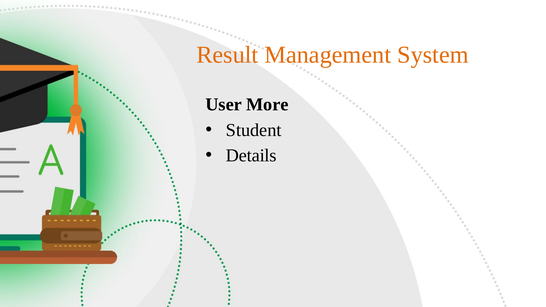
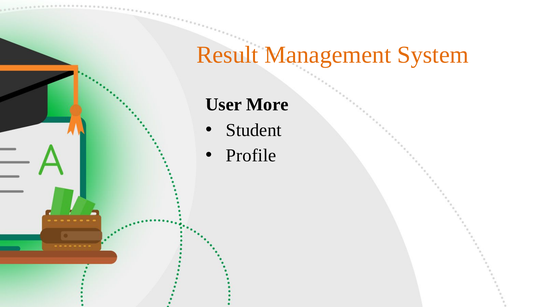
Details: Details -> Profile (251, 156)
